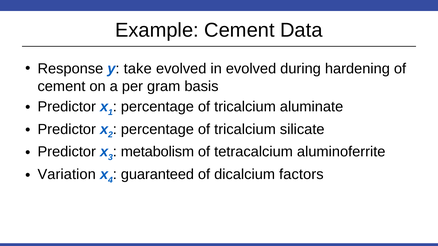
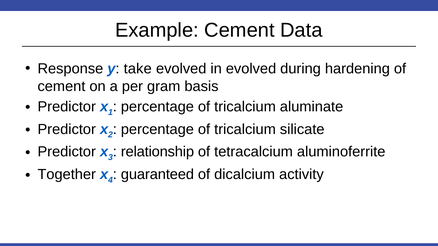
metabolism: metabolism -> relationship (157, 152)
Variation: Variation -> Together (67, 175)
factors: factors -> activity (301, 175)
